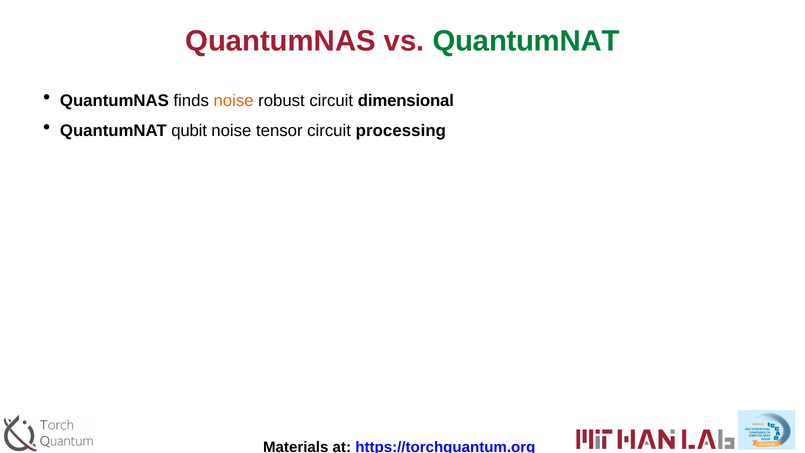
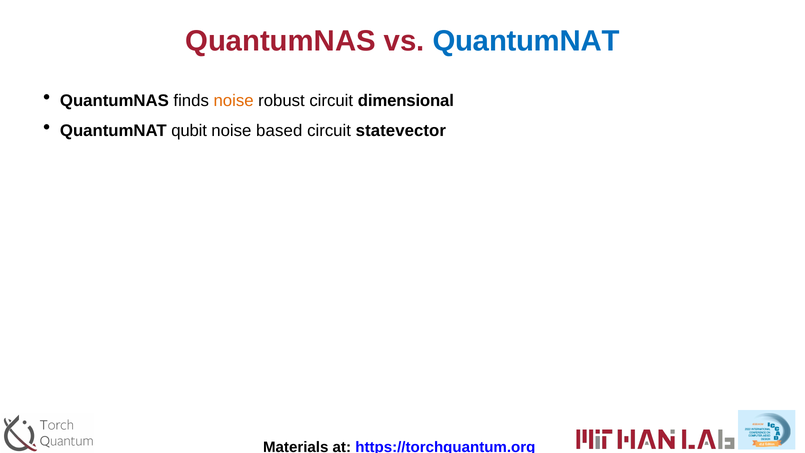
QuantumNAT colour: green -> blue (526, 41)
tensor: tensor -> based (279, 131)
processing: processing -> statevector (401, 131)
